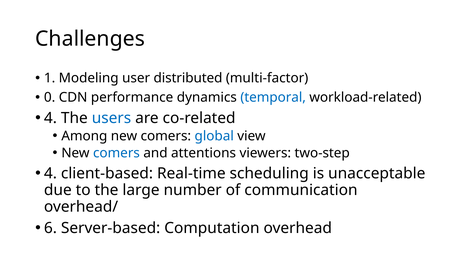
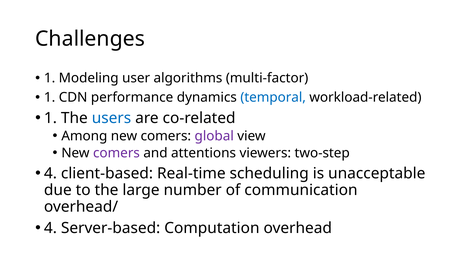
distributed: distributed -> algorithms (188, 78)
0: 0 -> 1 (50, 98)
4: 4 -> 1 (50, 118)
global colour: blue -> purple (214, 136)
comers colour: blue -> purple (116, 153)
6: 6 -> 4 (50, 228)
